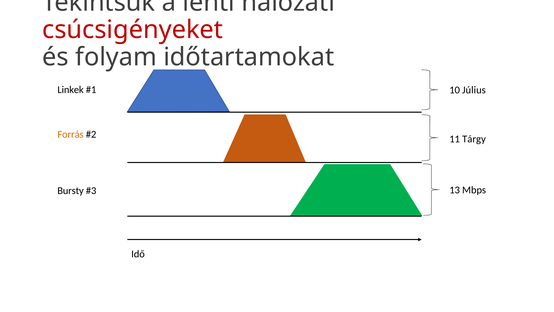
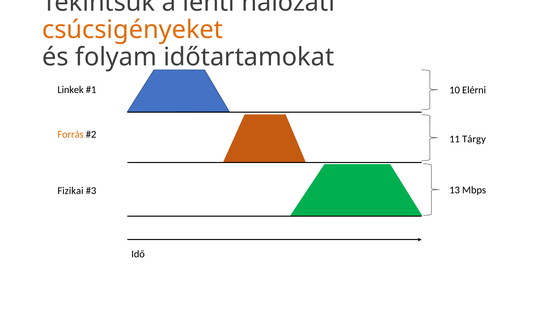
csúcsigényeket colour: red -> orange (133, 30)
Július: Július -> Elérni (474, 90)
Bursty: Bursty -> Fizikai (70, 191)
